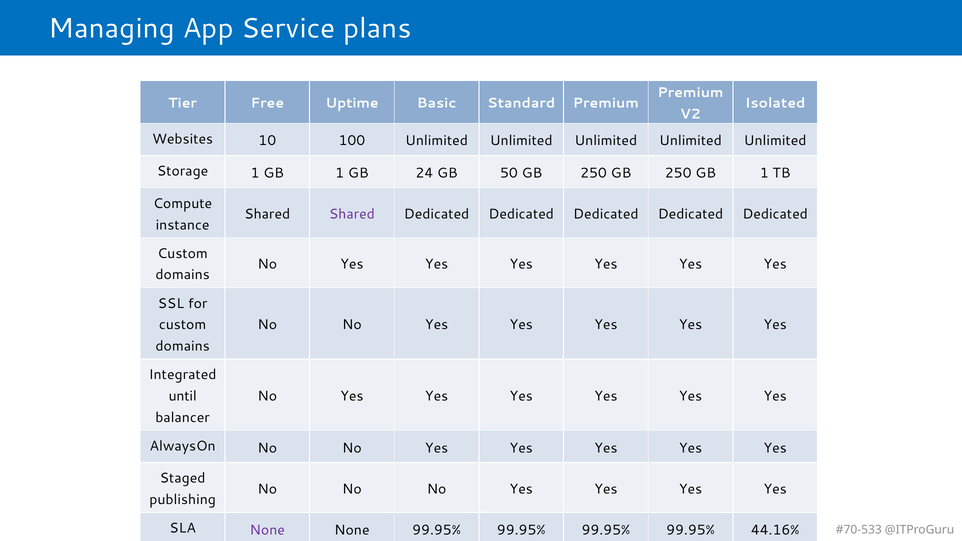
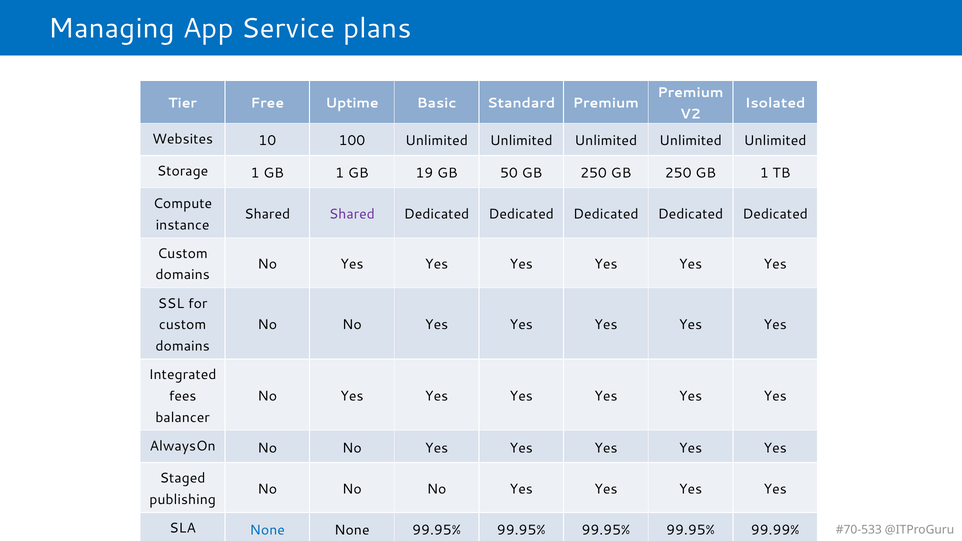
24: 24 -> 19 (424, 173)
until: until -> fees (183, 396)
None colour: purple -> blue (267, 530)
44.16%: 44.16% -> 99.99% (775, 530)
